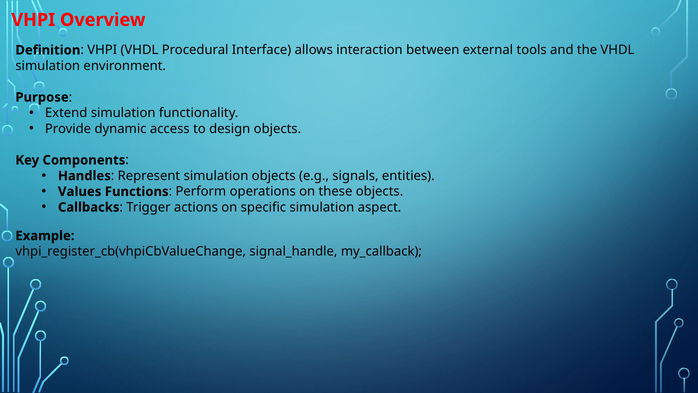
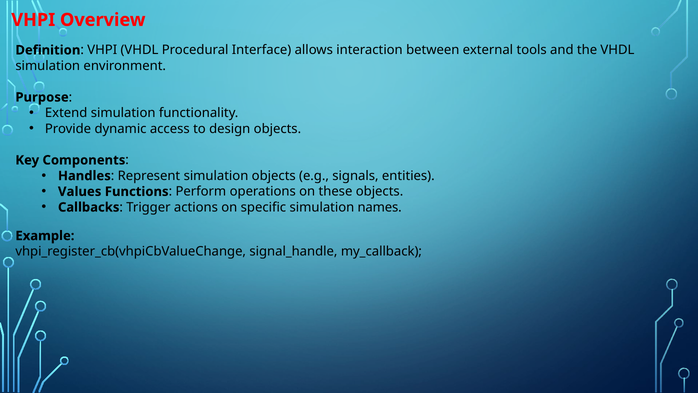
aspect: aspect -> names (380, 207)
